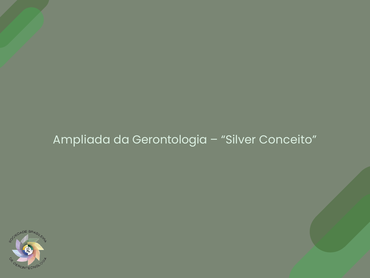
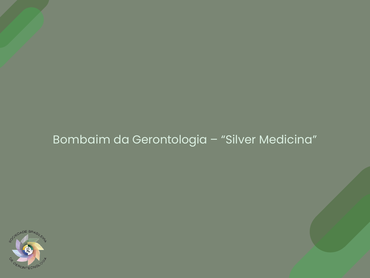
Ampliada: Ampliada -> Bombaim (82, 140)
Conceito: Conceito -> Medicina (288, 140)
